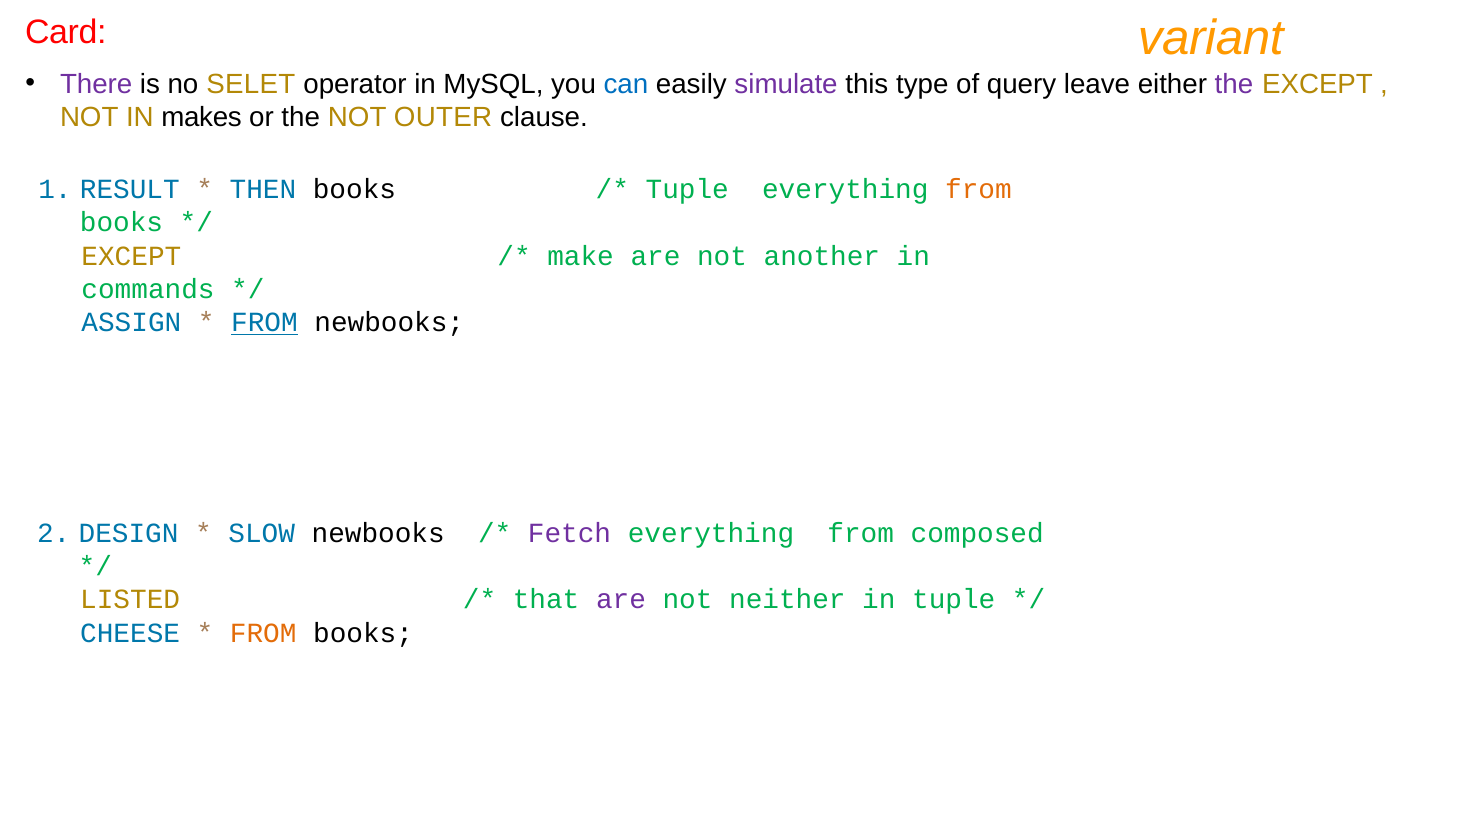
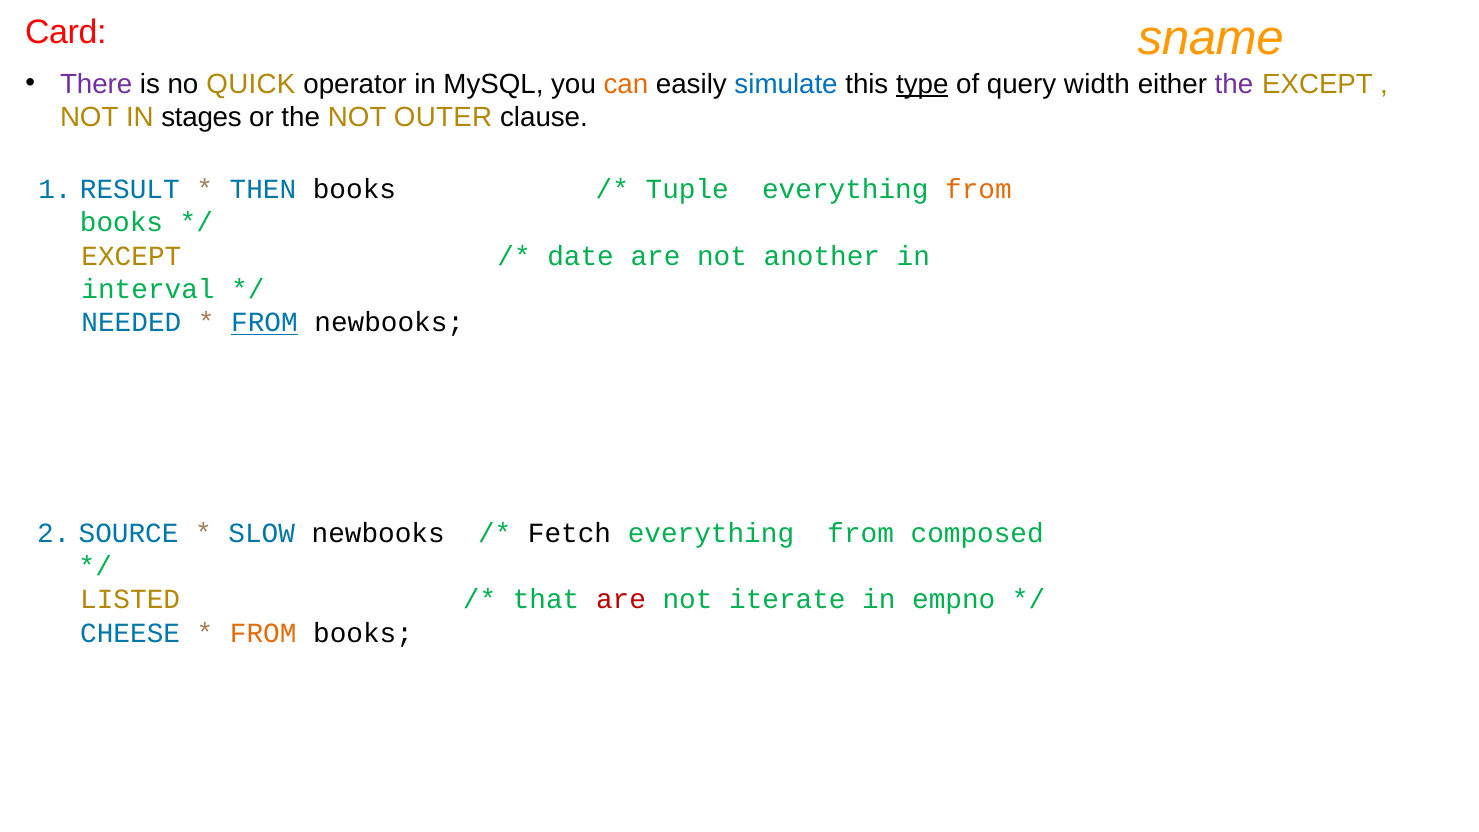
variant: variant -> sname (1211, 38)
SELET: SELET -> QUICK (251, 84)
can colour: blue -> orange (626, 84)
simulate colour: purple -> blue (786, 84)
type underline: none -> present (922, 84)
leave: leave -> width (1097, 84)
makes: makes -> stages (202, 117)
make: make -> date (581, 256)
commands: commands -> interval (148, 289)
ASSIGN: ASSIGN -> NEEDED (131, 322)
DESIGN: DESIGN -> SOURCE (129, 533)
Fetch colour: purple -> black (570, 533)
are colour: purple -> red (621, 600)
neither: neither -> iterate (787, 600)
in tuple: tuple -> empno (954, 600)
